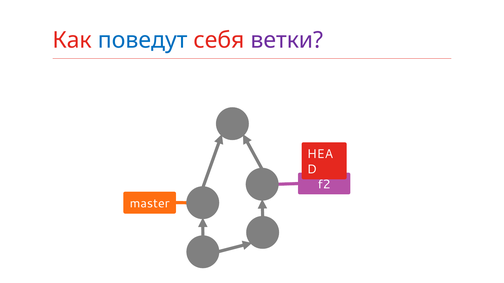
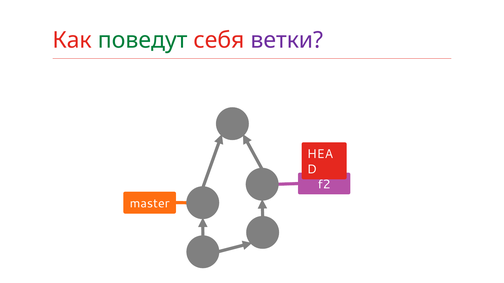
поведут colour: blue -> green (143, 40)
